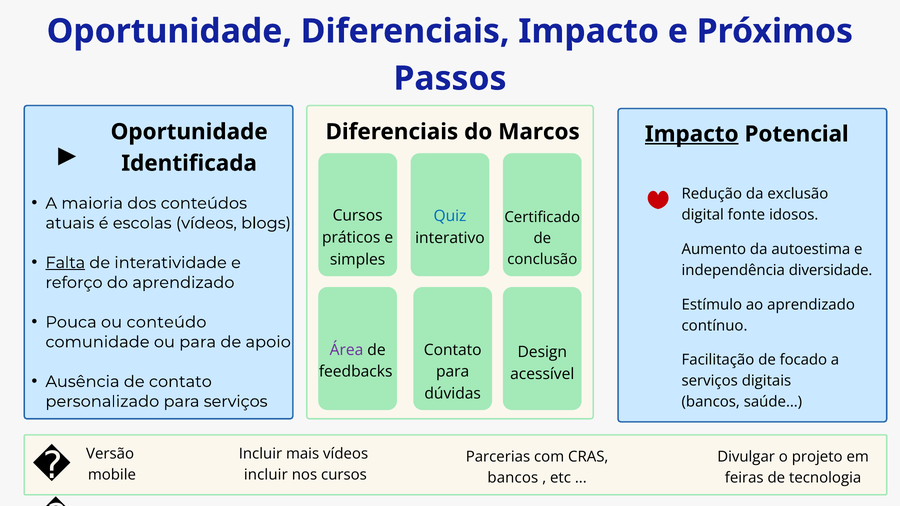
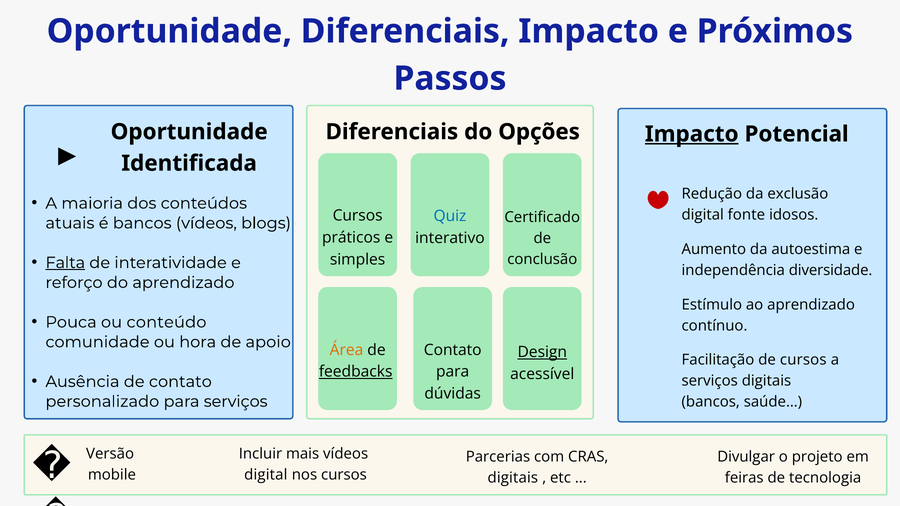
Marcos: Marcos -> Opções (539, 132)
é escolas: escolas -> bancos (142, 223)
ou para: para -> hora (198, 342)
Área colour: purple -> orange (347, 350)
Design underline: none -> present (542, 352)
de focado: focado -> cursos (803, 360)
feedbacks underline: none -> present (356, 372)
incluir: incluir -> digital (266, 475)
bancos: bancos -> digitais (513, 478)
